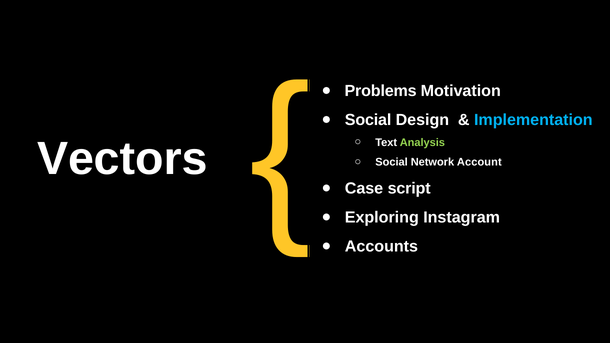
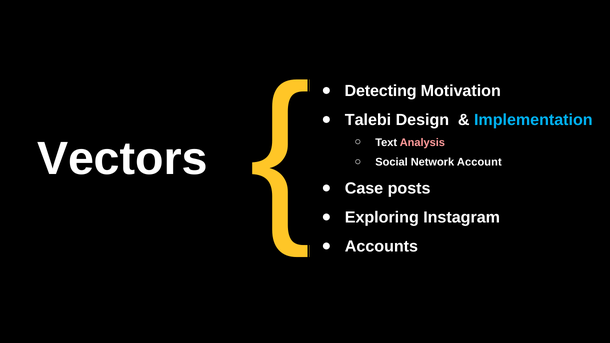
Problems: Problems -> Detecting (381, 91)
Social: Social -> Talebi (368, 120)
Analysis colour: light green -> pink (422, 142)
script: script -> posts (409, 189)
